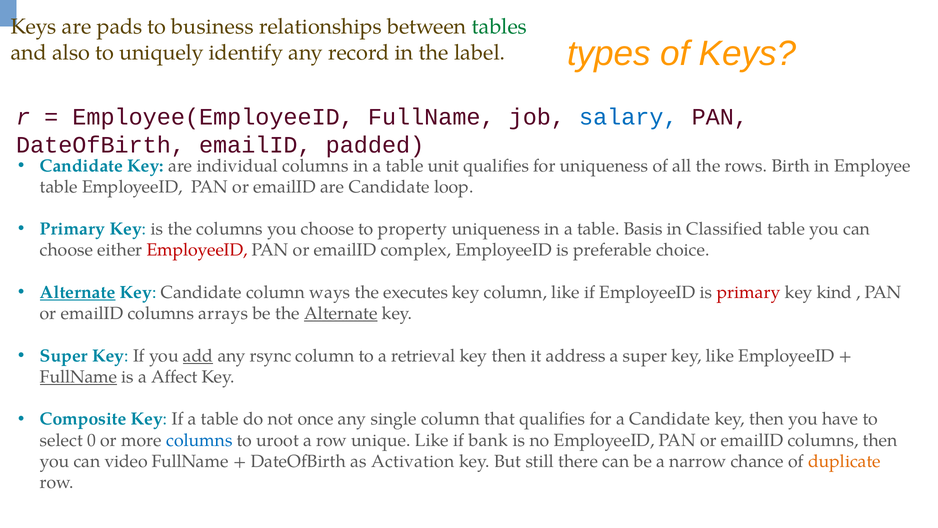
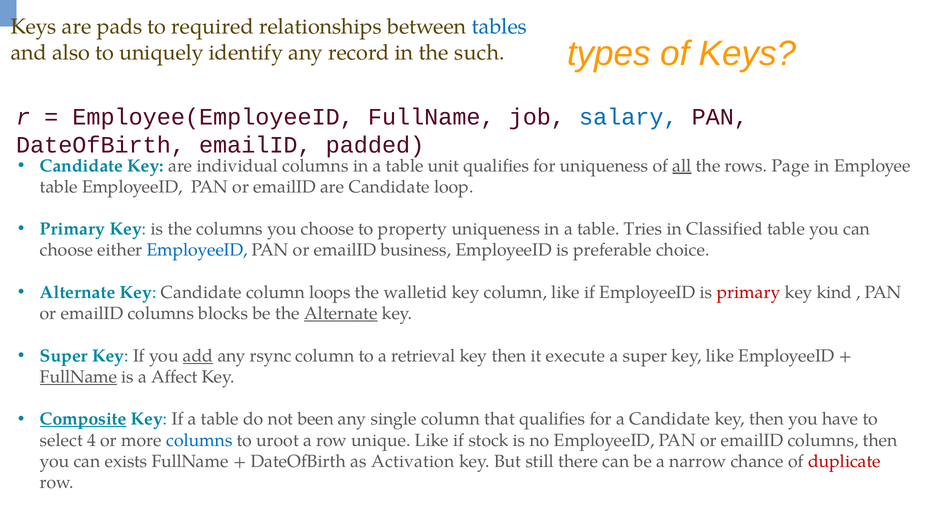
business: business -> required (213, 27)
tables colour: green -> blue (499, 27)
label: label -> such (480, 53)
all underline: none -> present (682, 166)
Birth: Birth -> Page (791, 166)
Basis: Basis -> Tries (643, 229)
EmployeeID colour: red -> blue (197, 250)
complex: complex -> business (416, 250)
Alternate underline: present -> none (78, 292)
ways: ways -> loops (330, 292)
executes: executes -> walletid (416, 292)
arrays: arrays -> blocks (223, 313)
address: address -> execute (576, 356)
Composite underline: none -> present (83, 419)
once: once -> been (316, 419)
0: 0 -> 4 (92, 440)
bank: bank -> stock (489, 440)
video: video -> exists (126, 461)
duplicate colour: orange -> red (844, 461)
